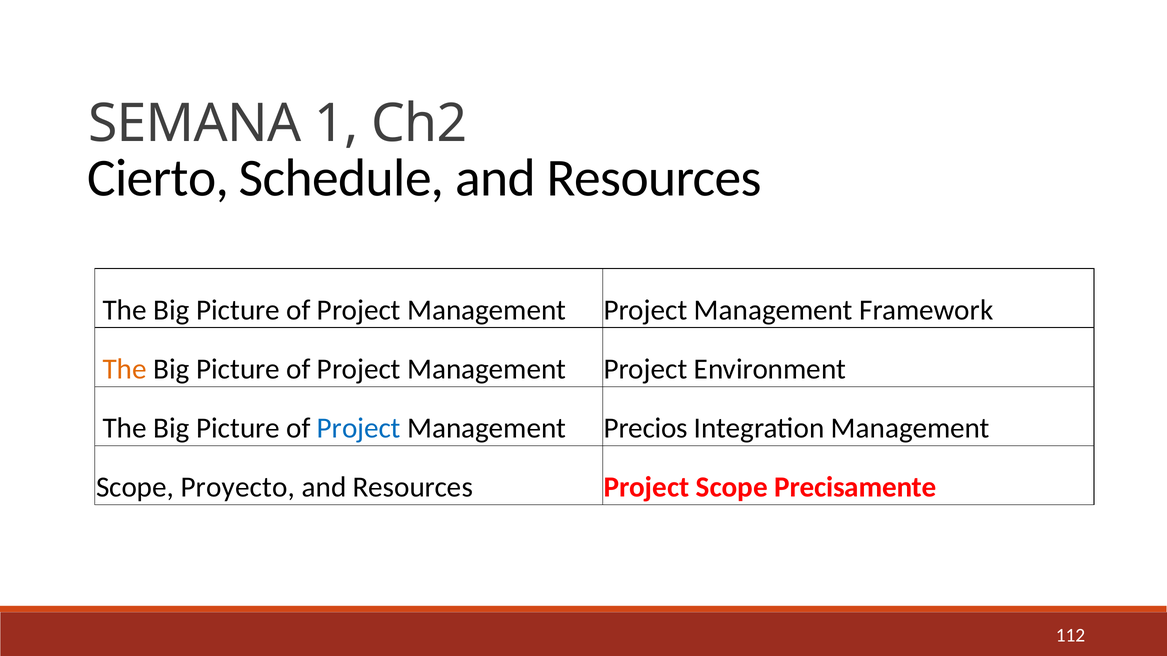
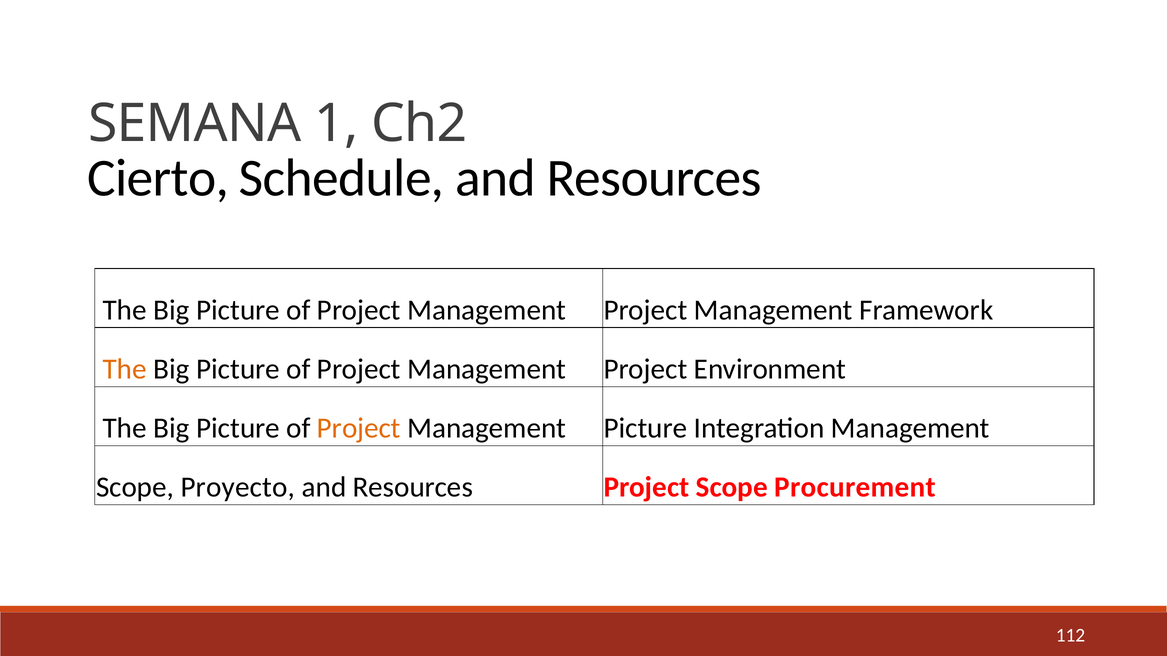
Project colour: blue -> orange (359, 428)
Management Precios: Precios -> Picture (646, 428)
Precisamente: Precisamente -> Procurement (855, 487)
